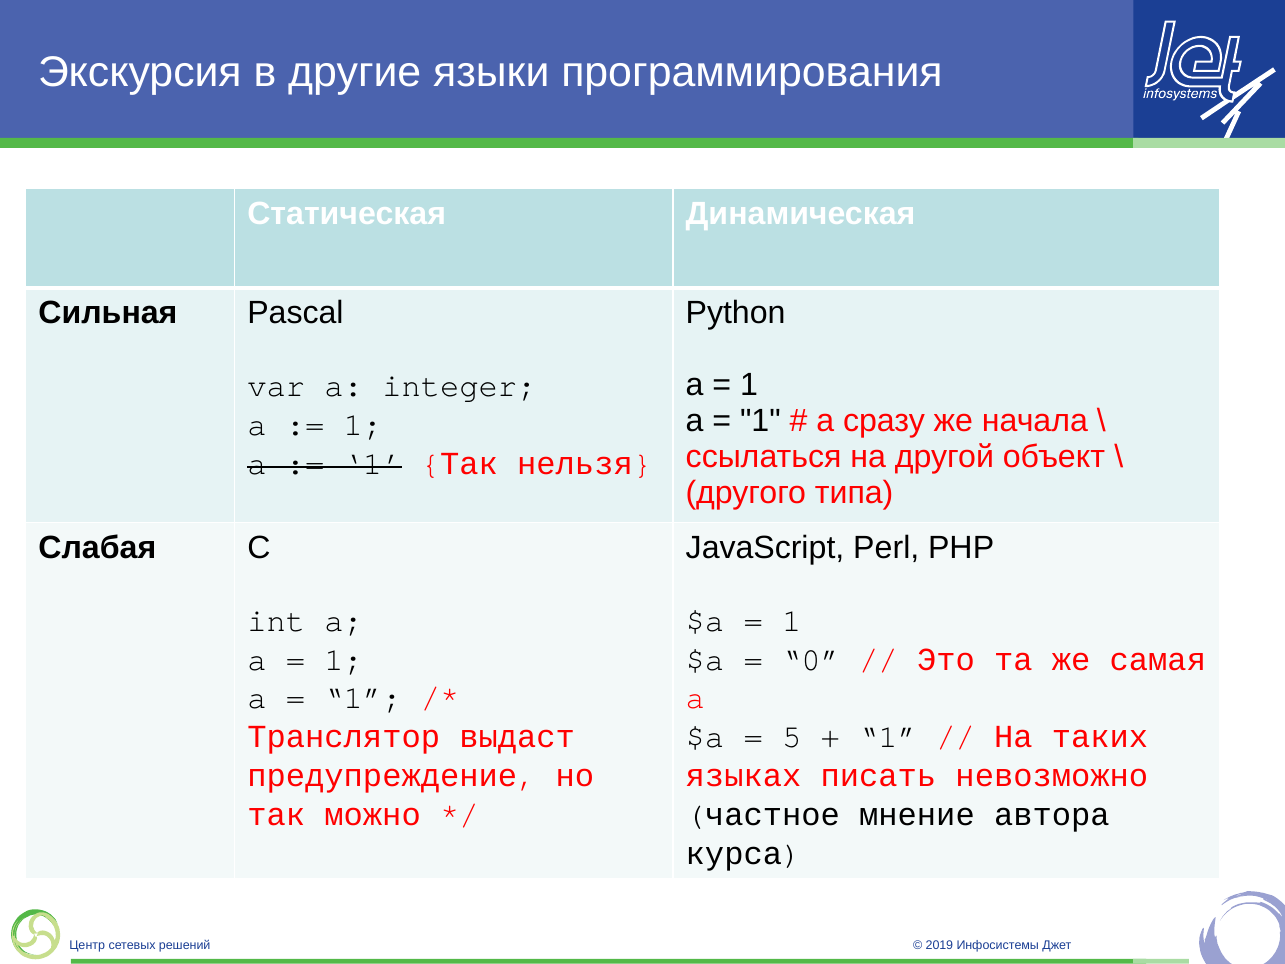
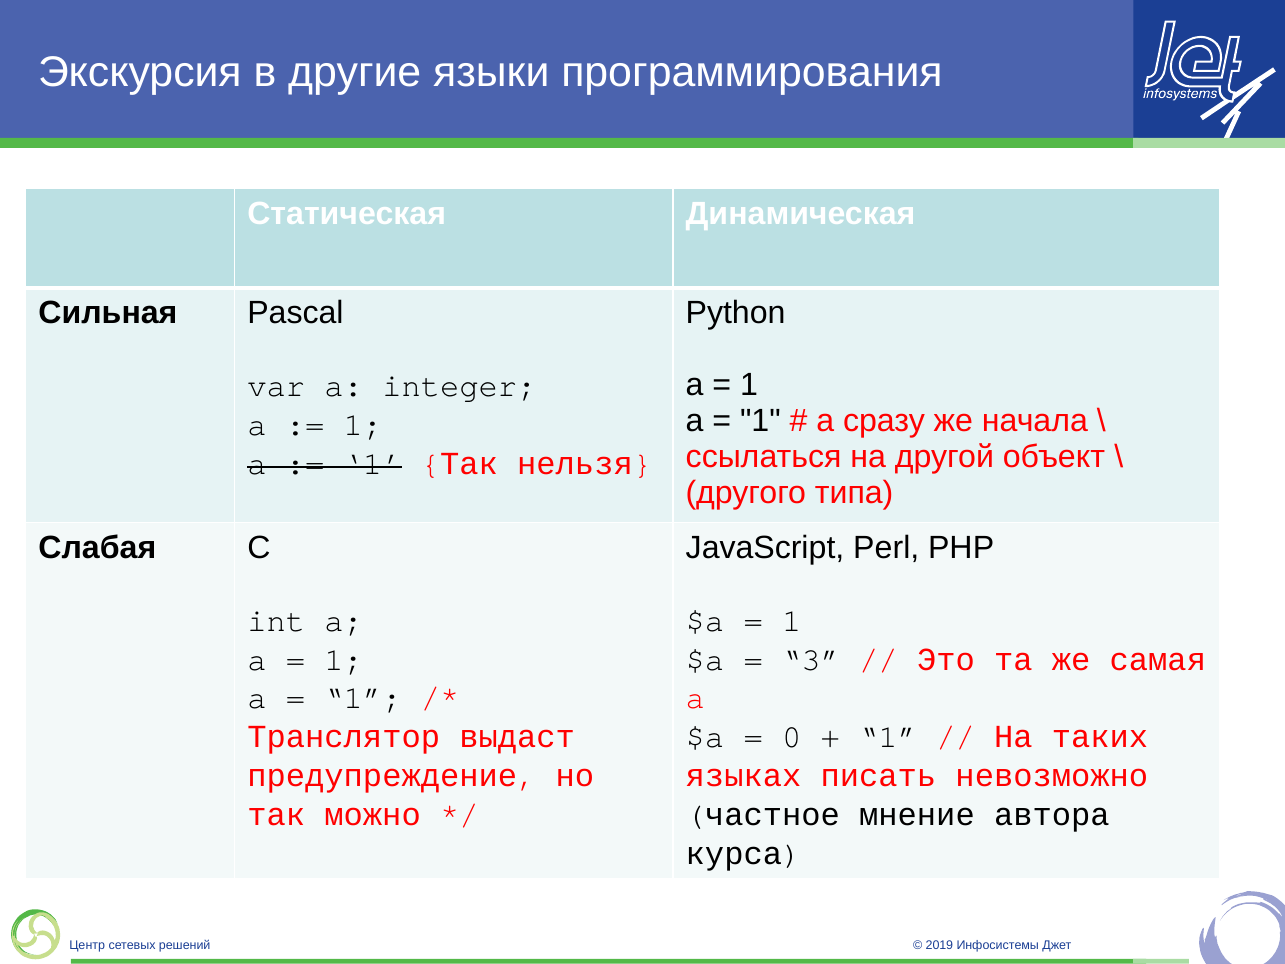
0: 0 -> 3 (811, 659)
5: 5 -> 0 (792, 737)
